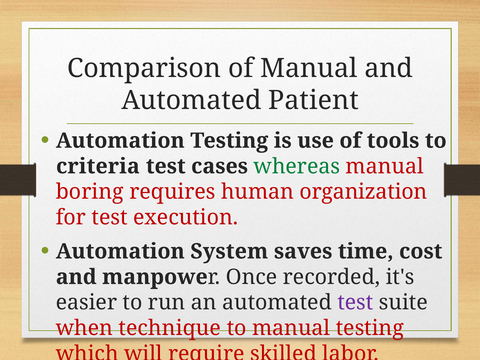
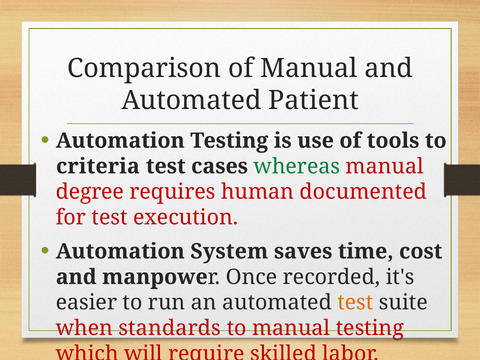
boring: boring -> degree (90, 192)
organization: organization -> documented (363, 192)
test colour: purple -> orange (355, 303)
technique: technique -> standards (170, 328)
